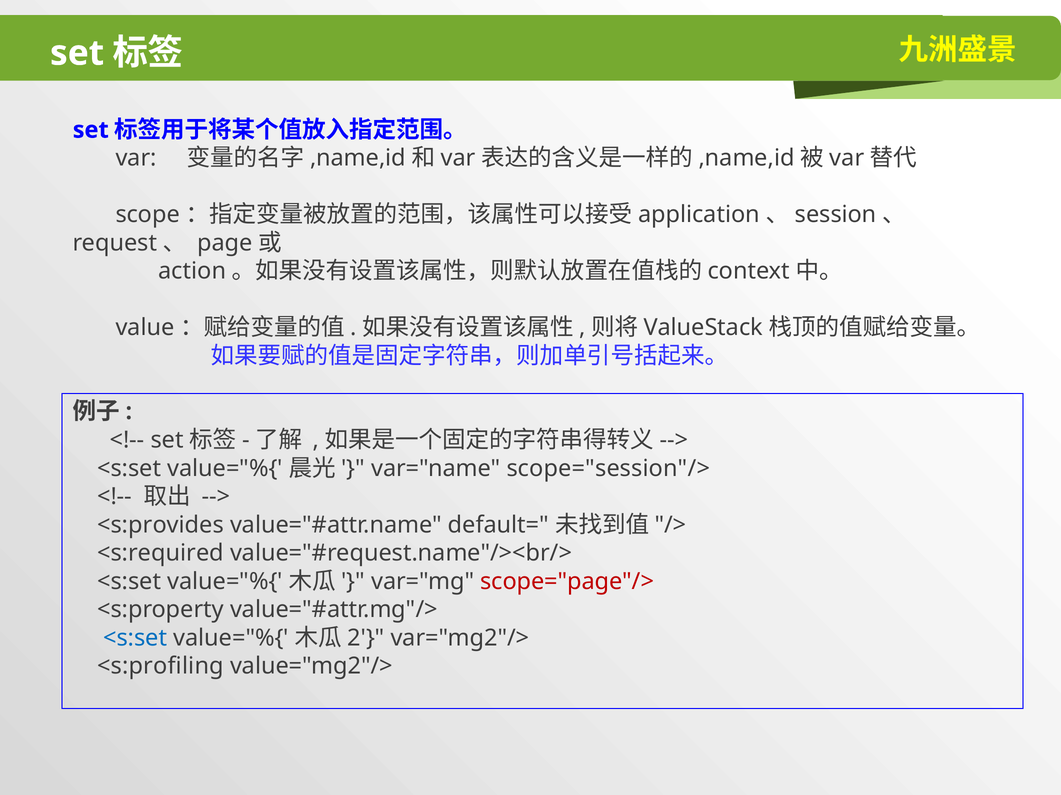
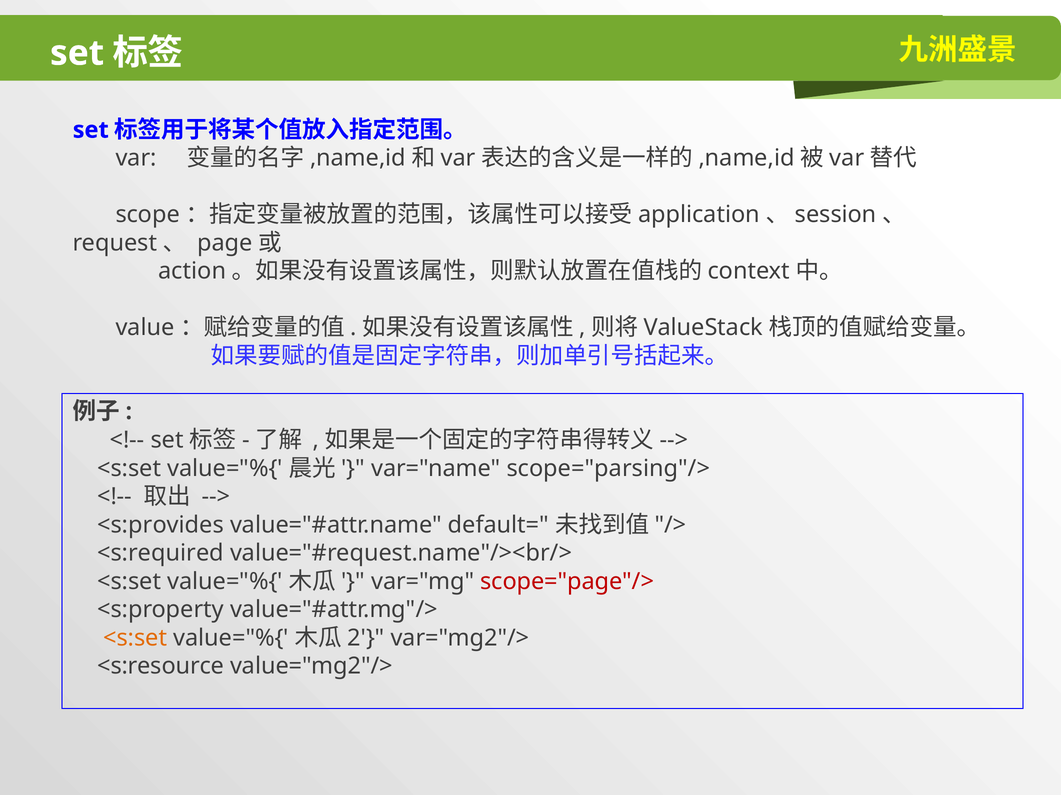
scope="session"/>: scope="session"/> -> scope="parsing"/> (608, 469)
<s:set colour: blue -> orange (135, 638)
<s:profiling: <s:profiling -> <s:resource (161, 667)
